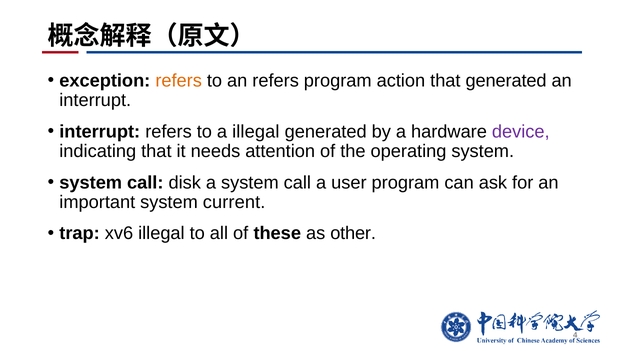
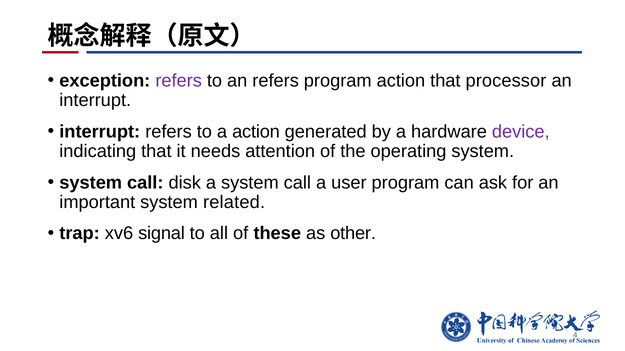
refers colour: orange -> purple (179, 81)
that generated: generated -> processor (506, 81)
a illegal: illegal -> action (256, 132)
current: current -> related (234, 202)
xv6 illegal: illegal -> signal (161, 234)
